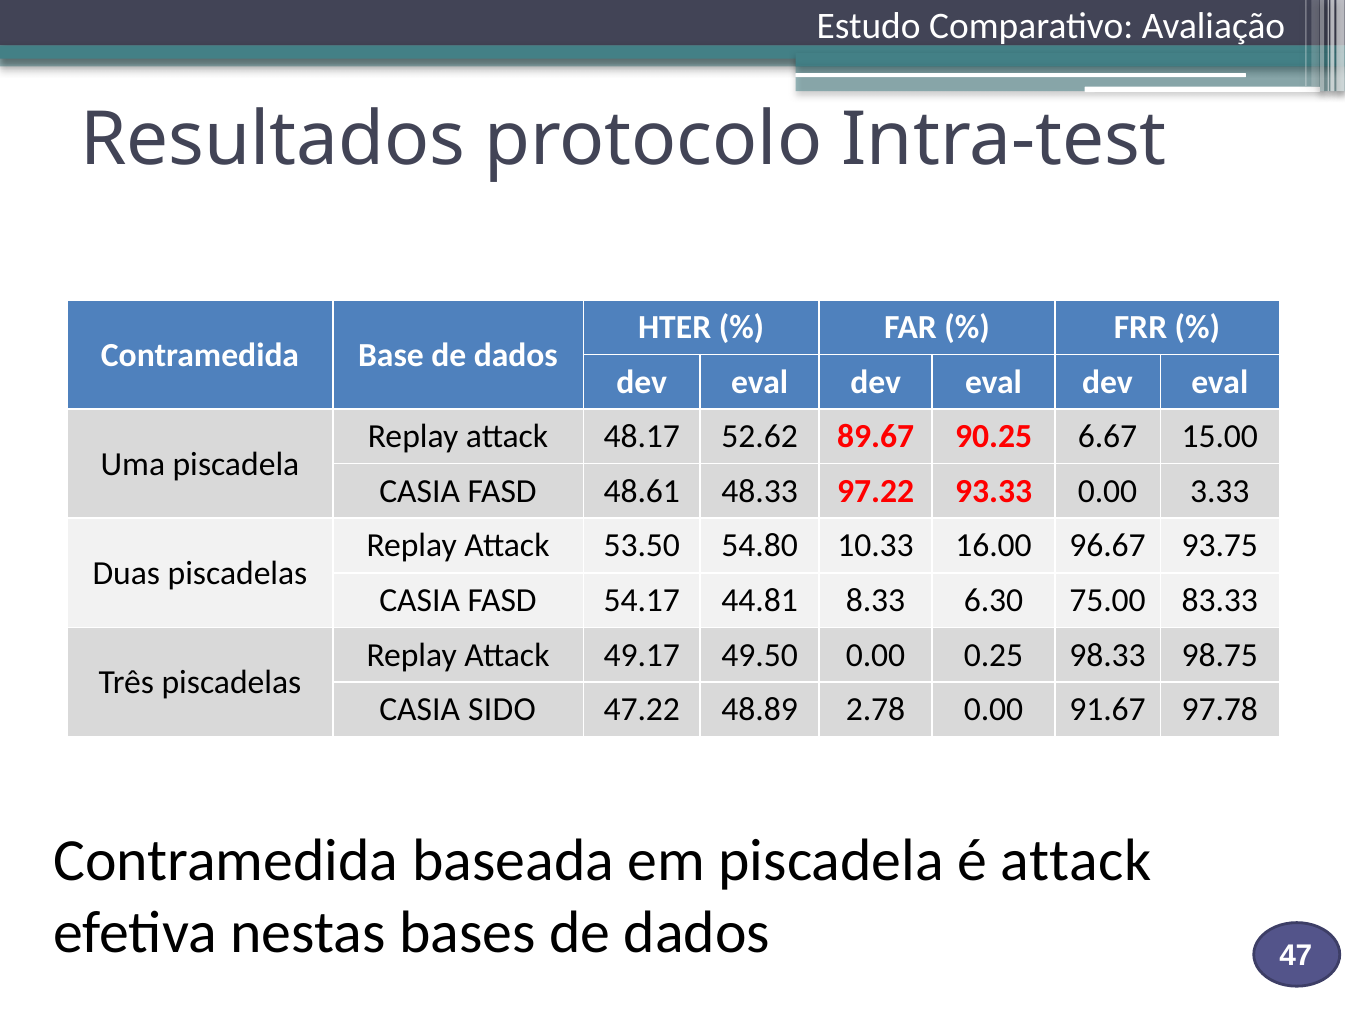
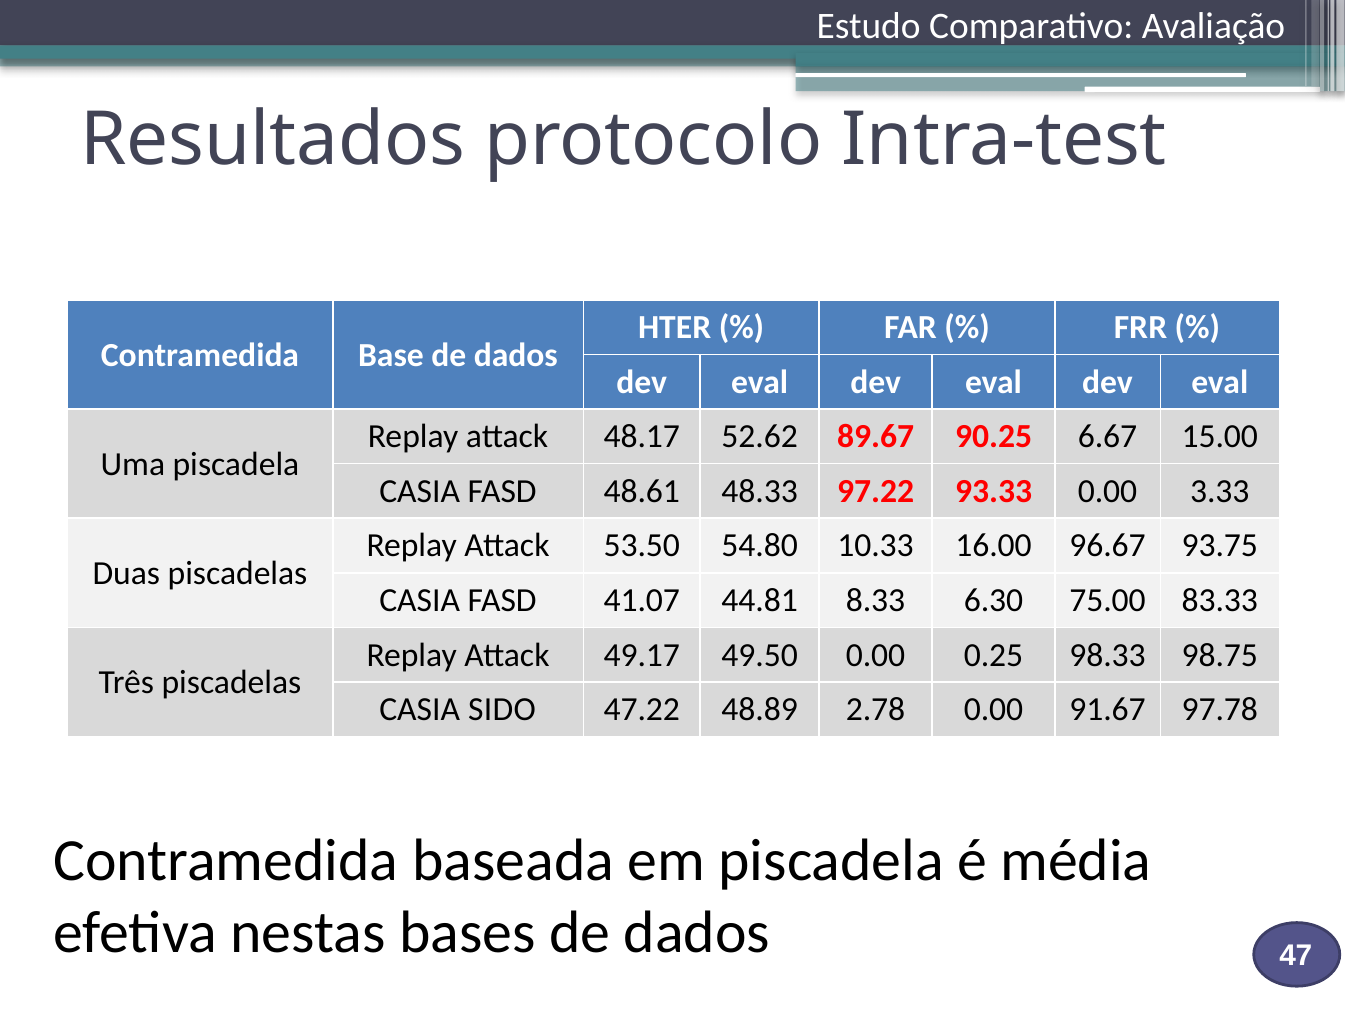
54.17: 54.17 -> 41.07 (642, 600)
é attack: attack -> média (1076, 860)
